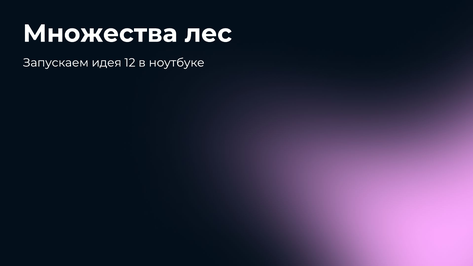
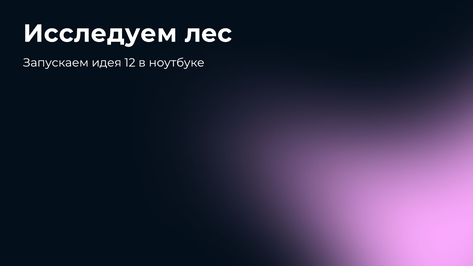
Множества: Множества -> Исследуем (100, 34)
